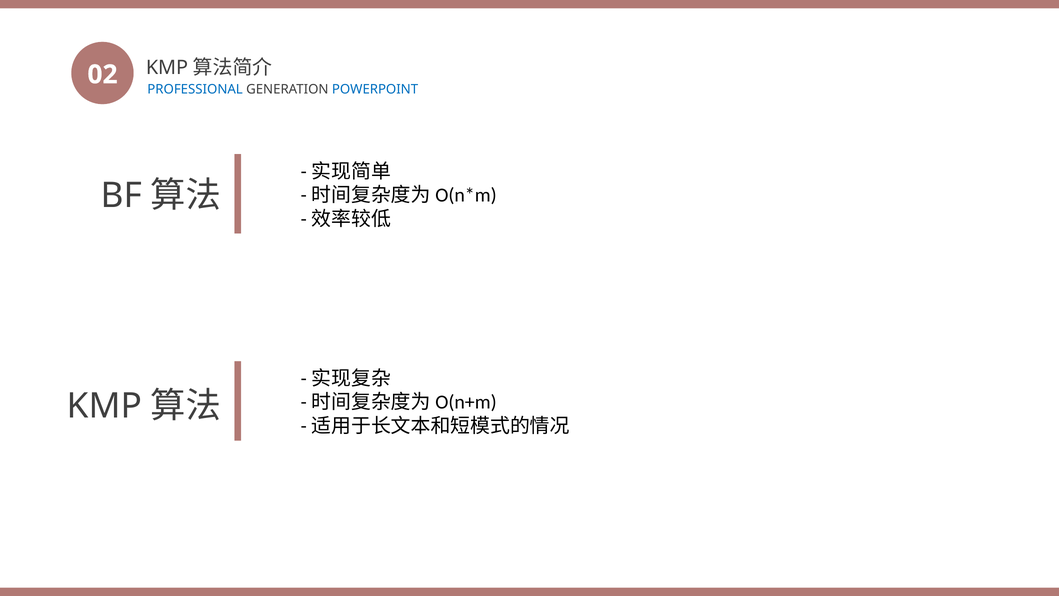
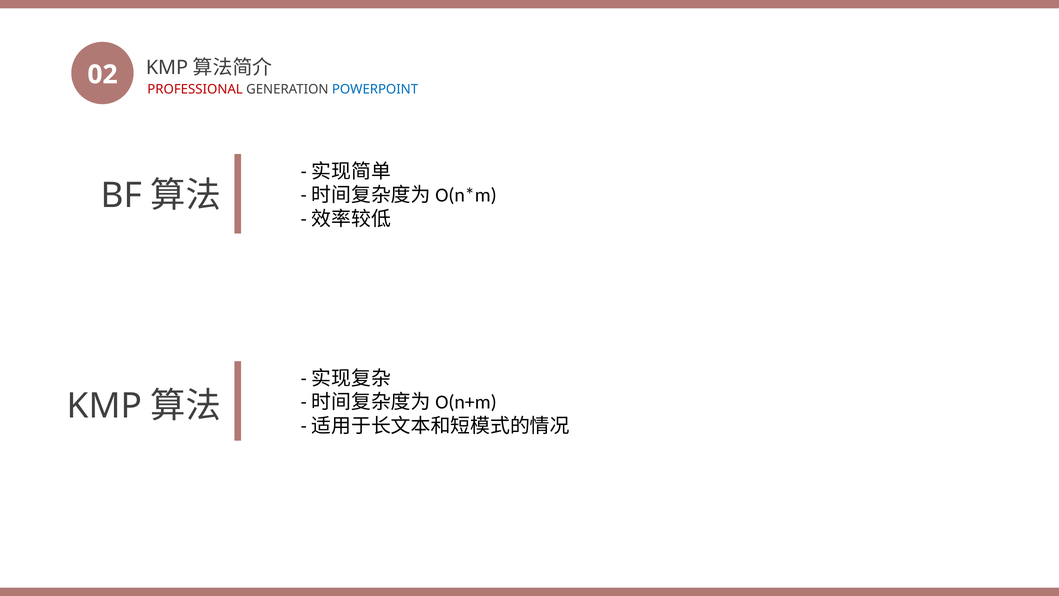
PROFESSIONAL colour: blue -> red (195, 89)
